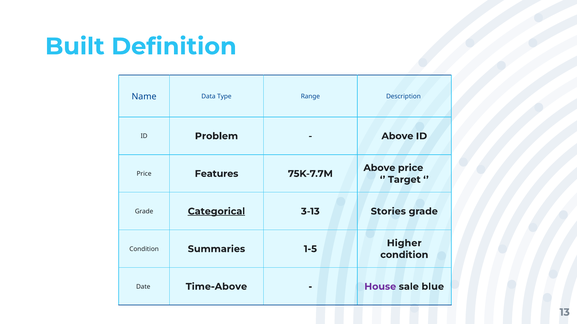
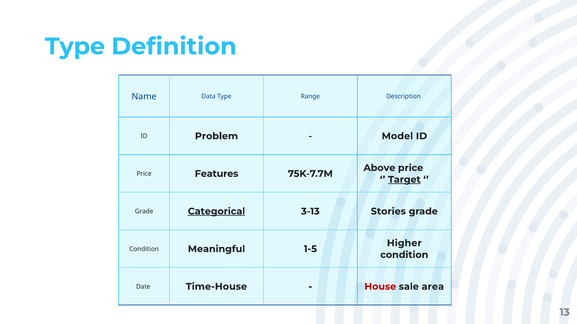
Built: Built -> Type (75, 47)
Above: Above -> Model (397, 136)
Target underline: none -> present (404, 180)
Summaries: Summaries -> Meaningful (216, 249)
Time-Above: Time-Above -> Time-House (216, 287)
House colour: purple -> red (380, 287)
blue: blue -> area (433, 287)
